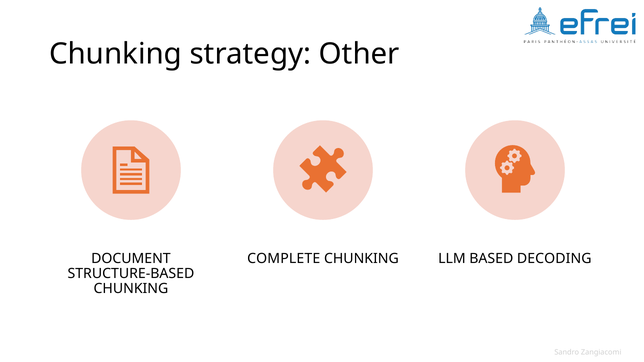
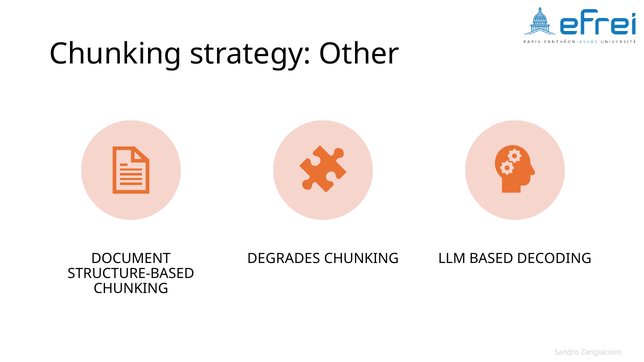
COMPLETE: COMPLETE -> DEGRADES (284, 259)
